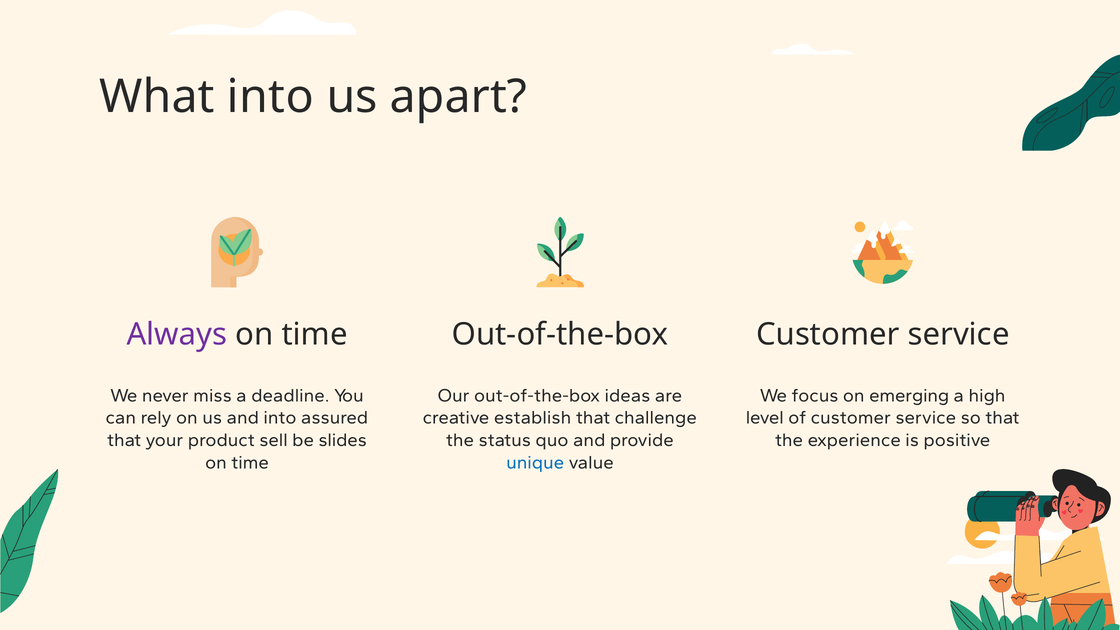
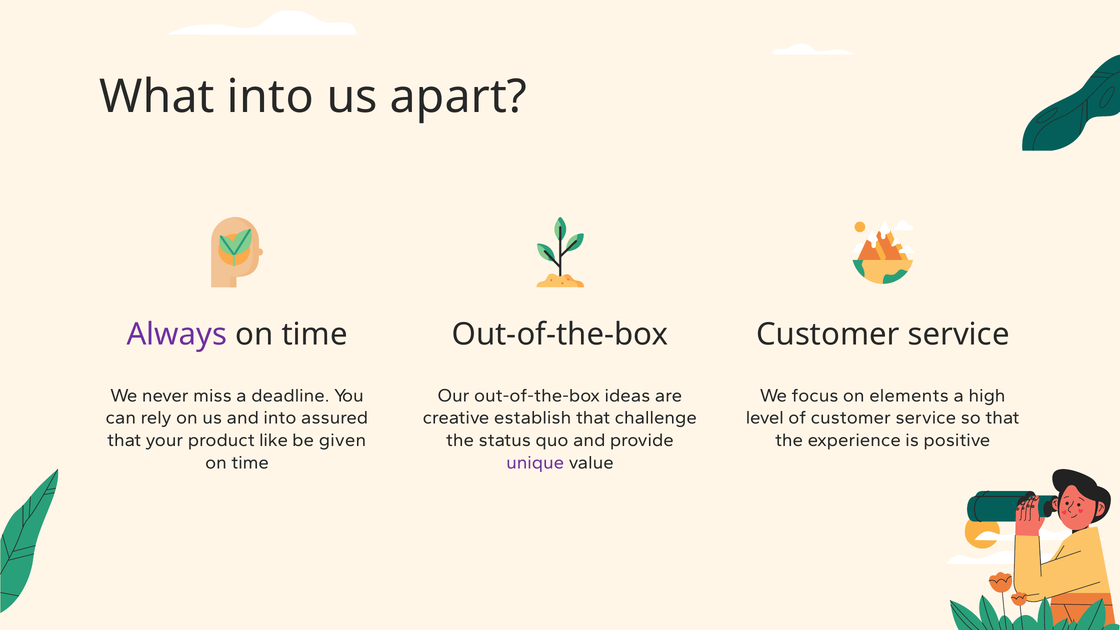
emerging: emerging -> elements (909, 395)
sell: sell -> like (274, 440)
slides: slides -> given (342, 440)
unique colour: blue -> purple (535, 463)
